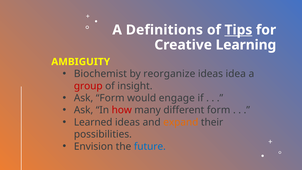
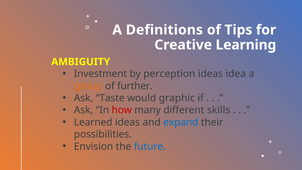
Tips underline: present -> none (238, 30)
Biochemist: Biochemist -> Investment (100, 74)
reorganize: reorganize -> perception (169, 74)
group colour: red -> orange (88, 86)
insight: insight -> further (135, 86)
Ask Form: Form -> Taste (110, 98)
engage: engage -> graphic (177, 98)
different form: form -> skills (219, 110)
expand colour: orange -> blue (181, 122)
